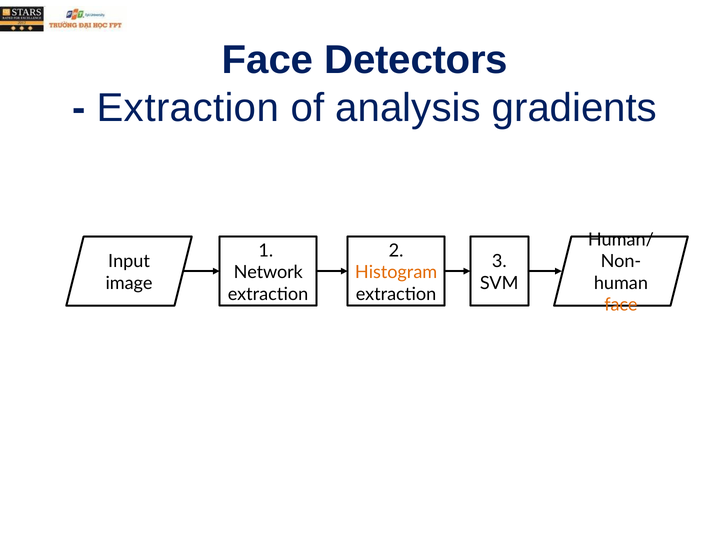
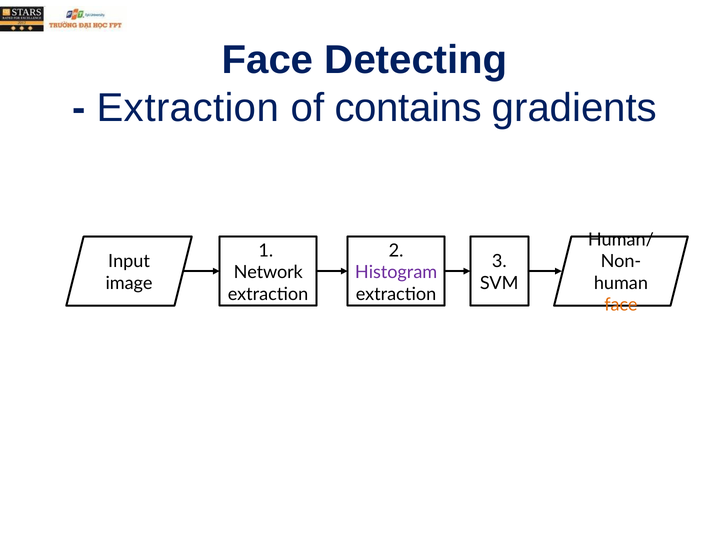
Detectors: Detectors -> Detecting (416, 60)
analysis: analysis -> contains (408, 108)
Histogram colour: orange -> purple (396, 272)
